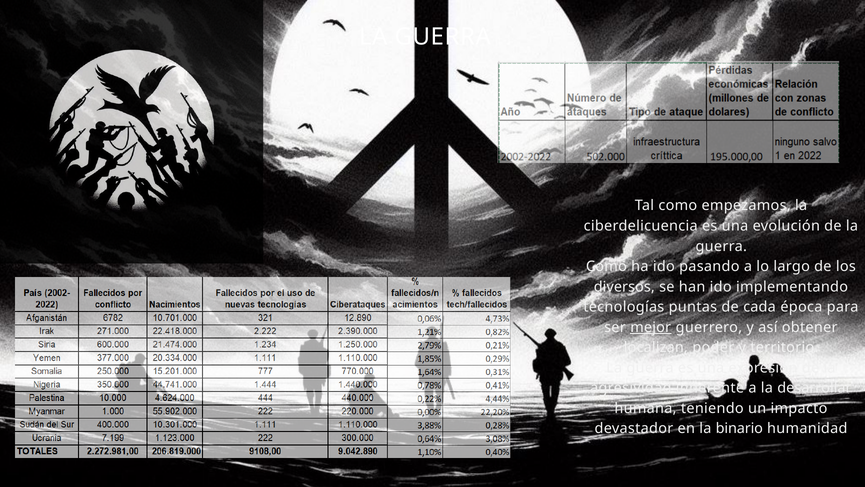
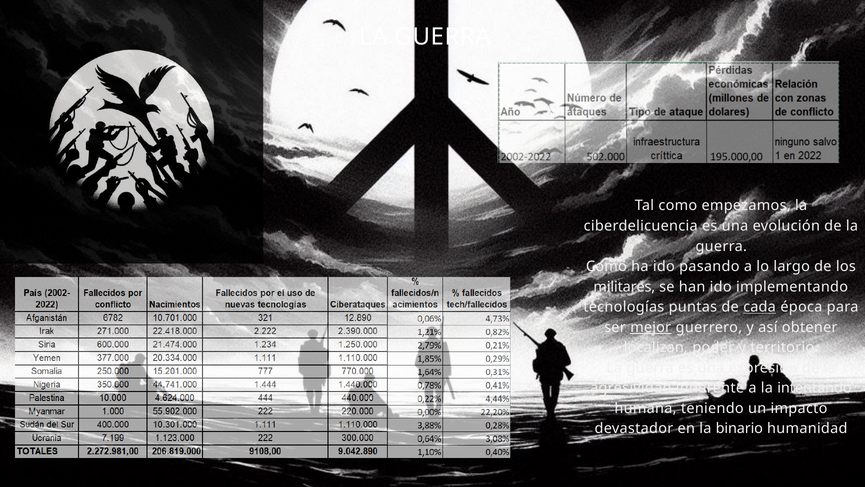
diversos: diversos -> militares (624, 287)
cada underline: none -> present (760, 307)
desarrollar: desarrollar -> intentando (814, 388)
